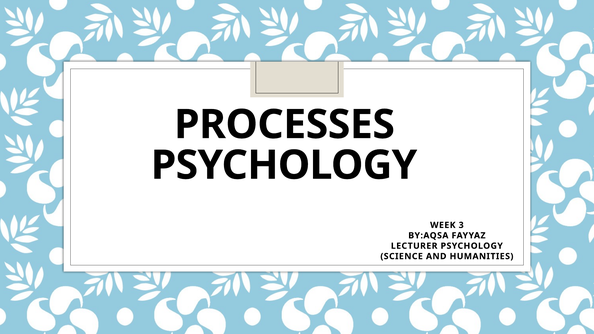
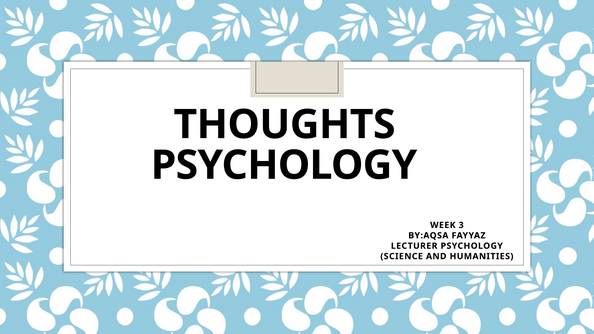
PROCESSES: PROCESSES -> THOUGHTS (285, 125)
